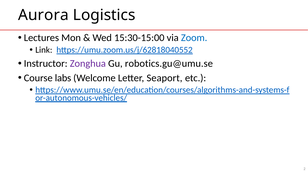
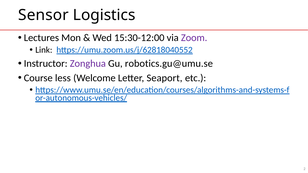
Aurora: Aurora -> Sensor (43, 15)
15:30-15:00: 15:30-15:00 -> 15:30-12:00 (139, 38)
Zoom colour: blue -> purple (194, 38)
labs: labs -> less (63, 78)
